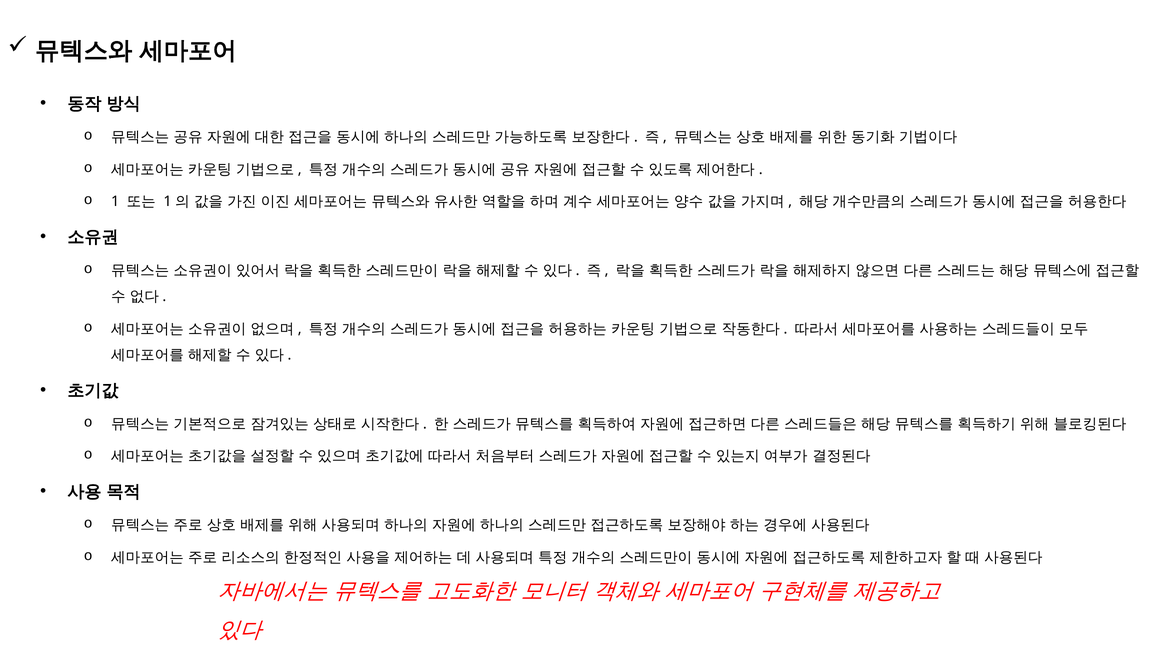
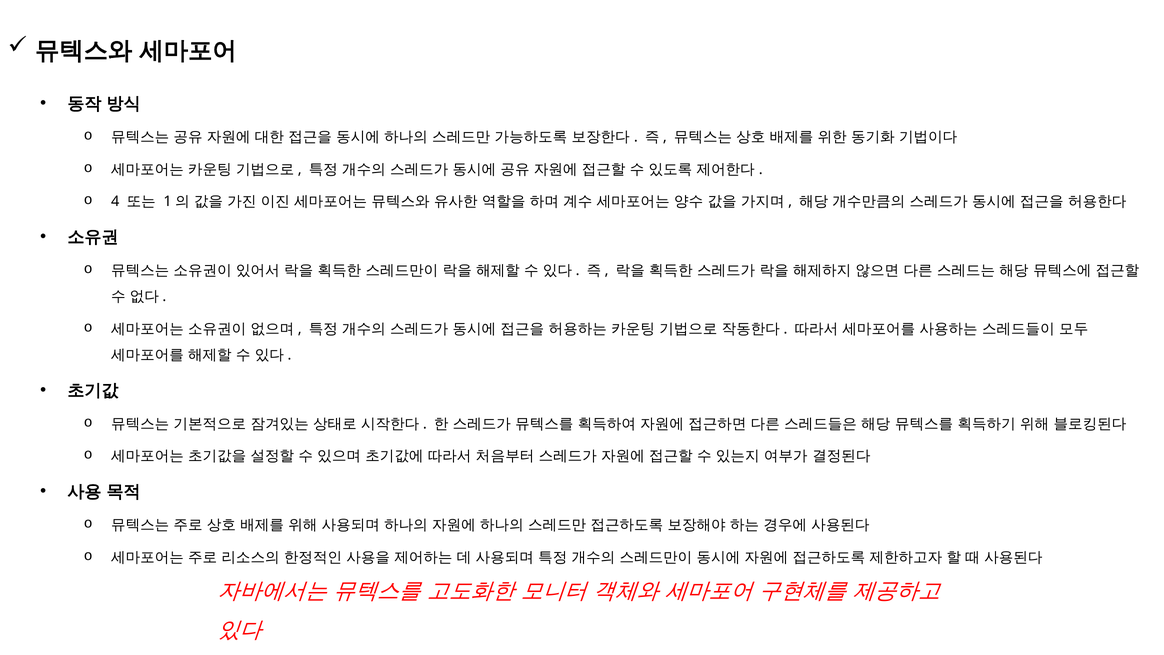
1: 1 -> 4 (115, 201)
